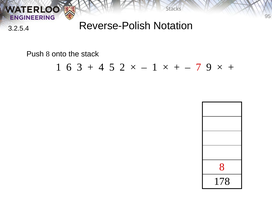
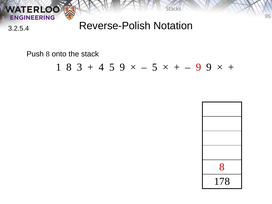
1 6: 6 -> 8 (69, 67)
5 2: 2 -> 9 (122, 67)
1: 1 -> 5 (155, 67)
7: 7 -> 9 (198, 67)
